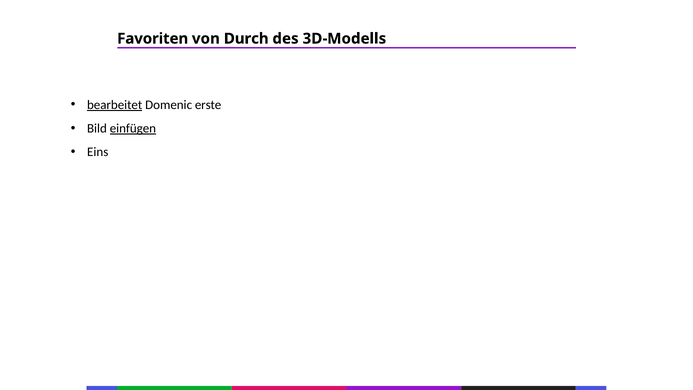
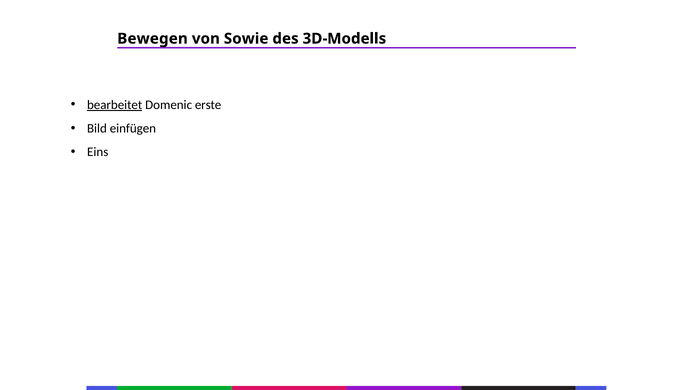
Favoriten: Favoriten -> Bewegen (153, 39)
Durch: Durch -> Sowie (246, 39)
einfügen underline: present -> none (133, 128)
